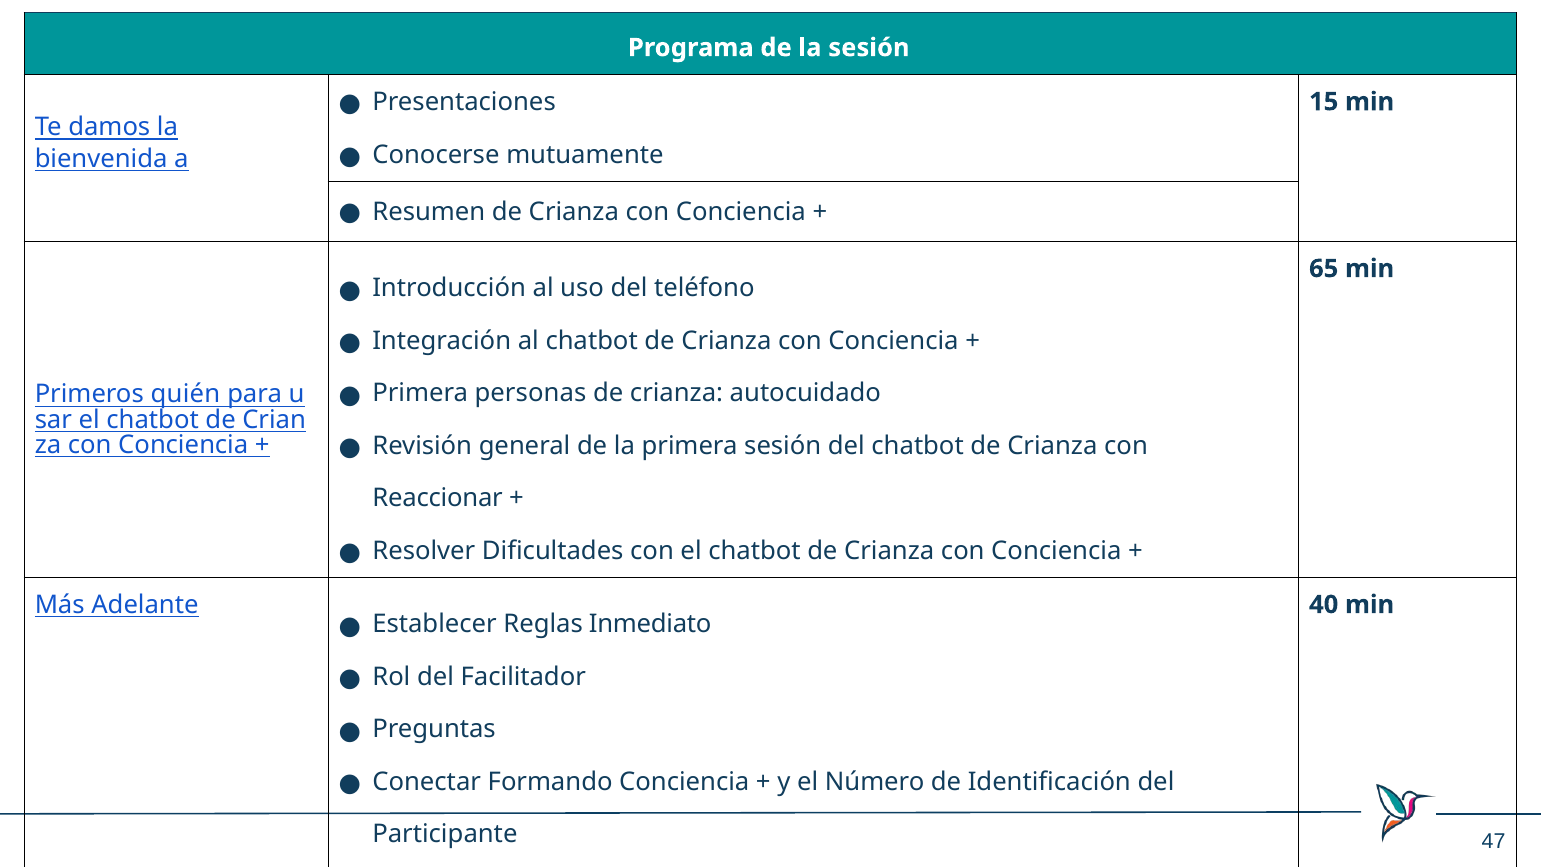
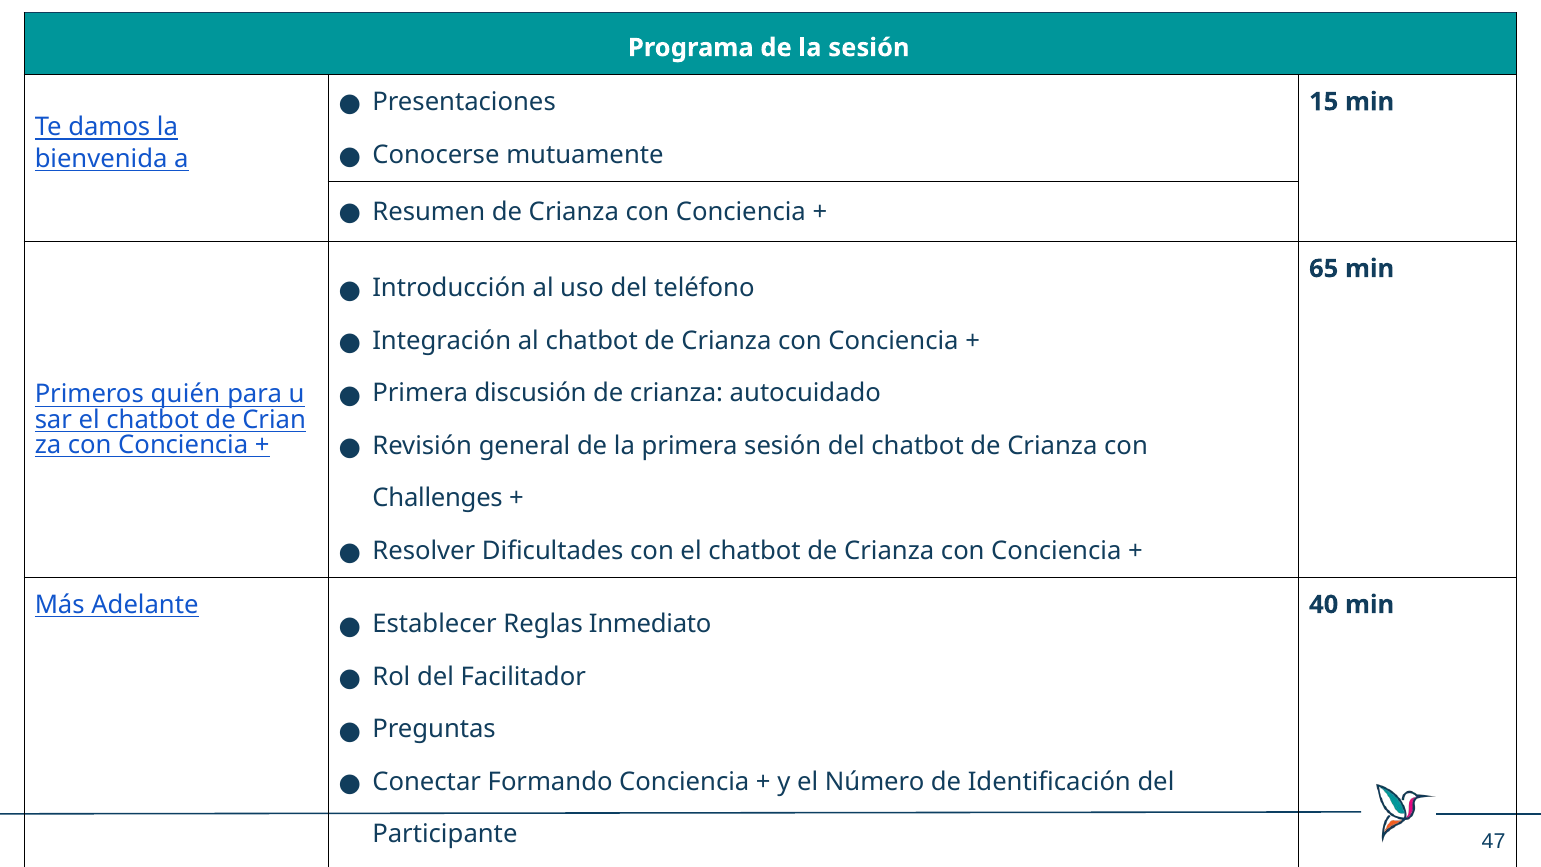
personas: personas -> discusión (531, 393)
Reaccionar: Reaccionar -> Challenges (438, 498)
